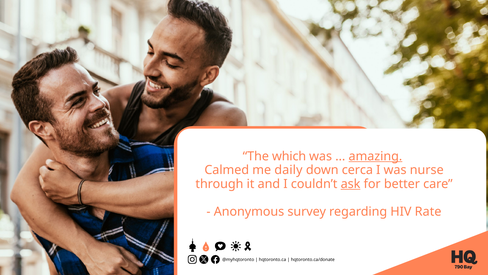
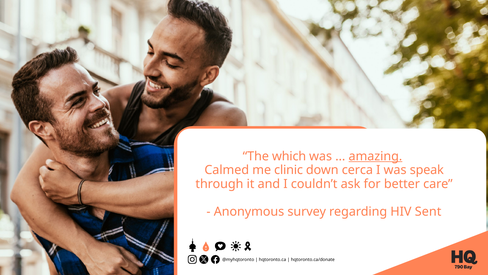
daily: daily -> clinic (289, 170)
nurse: nurse -> speak (427, 170)
ask underline: present -> none (351, 184)
Rate: Rate -> Sent (428, 211)
